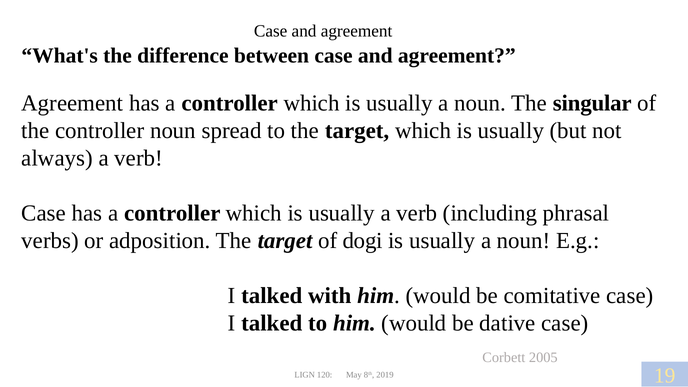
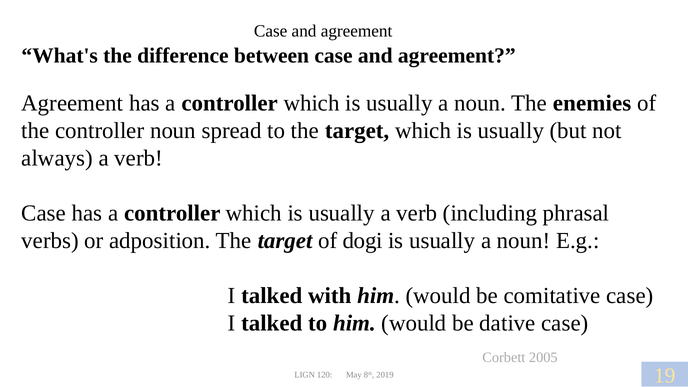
singular: singular -> enemies (592, 103)
